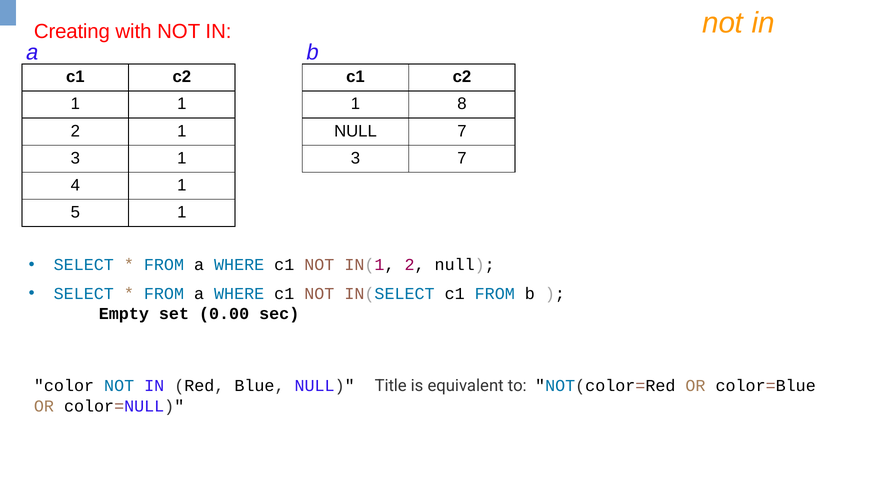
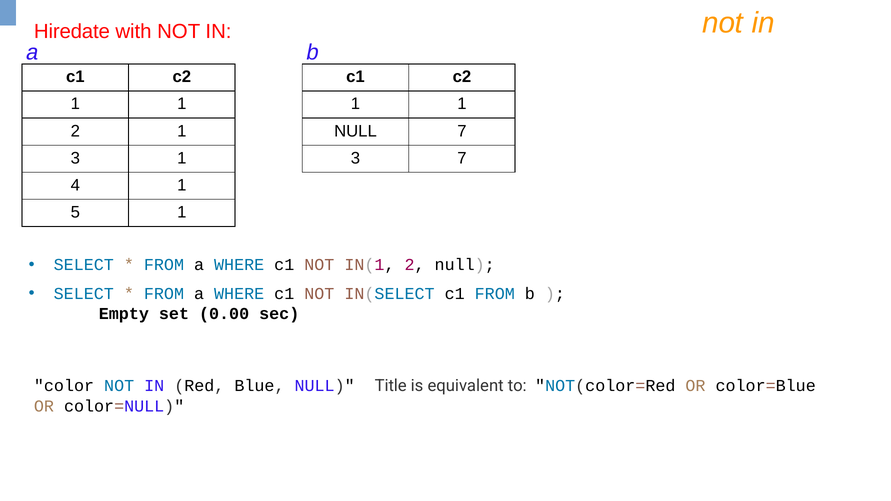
Creating: Creating -> Hiredate (72, 32)
8: 8 -> 1 (462, 104)
